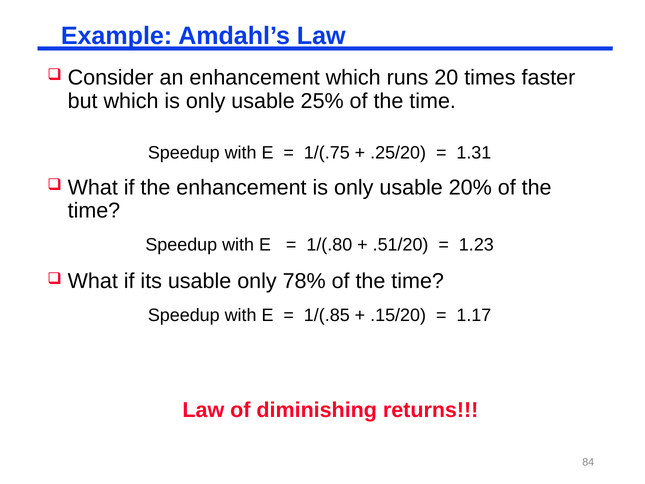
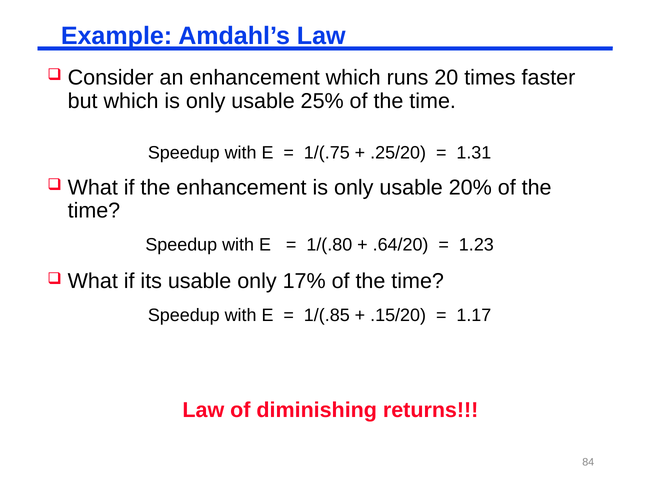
.51/20: .51/20 -> .64/20 (401, 244)
78%: 78% -> 17% (304, 281)
